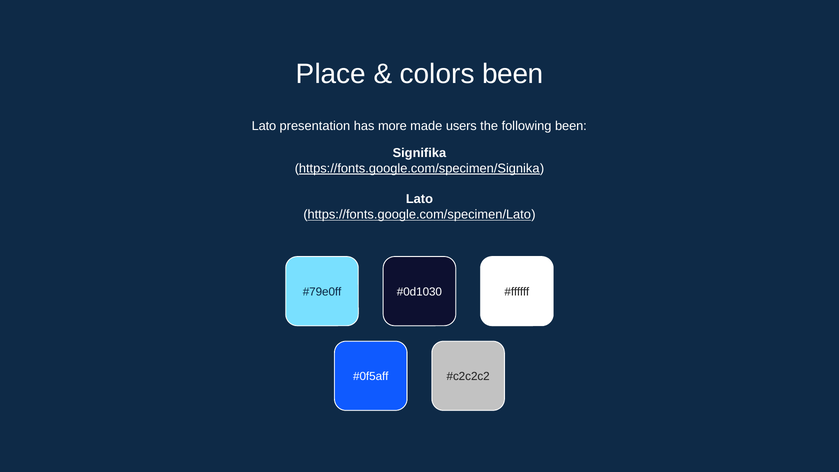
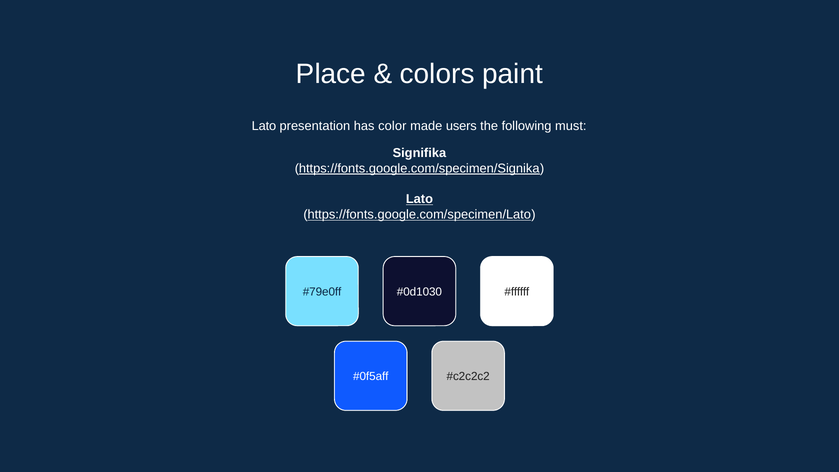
colors been: been -> paint (513, 74)
more: more -> color (392, 126)
following been: been -> must (571, 126)
Lato underline: none -> present (419, 199)
